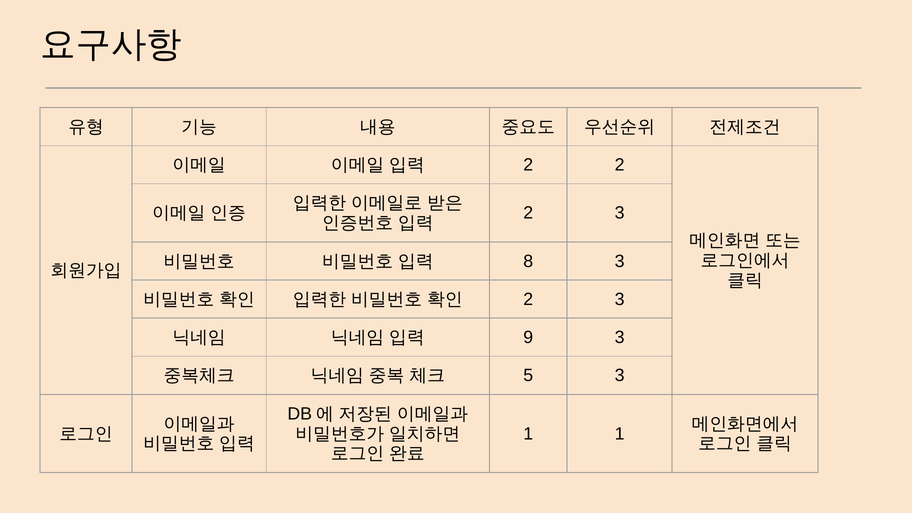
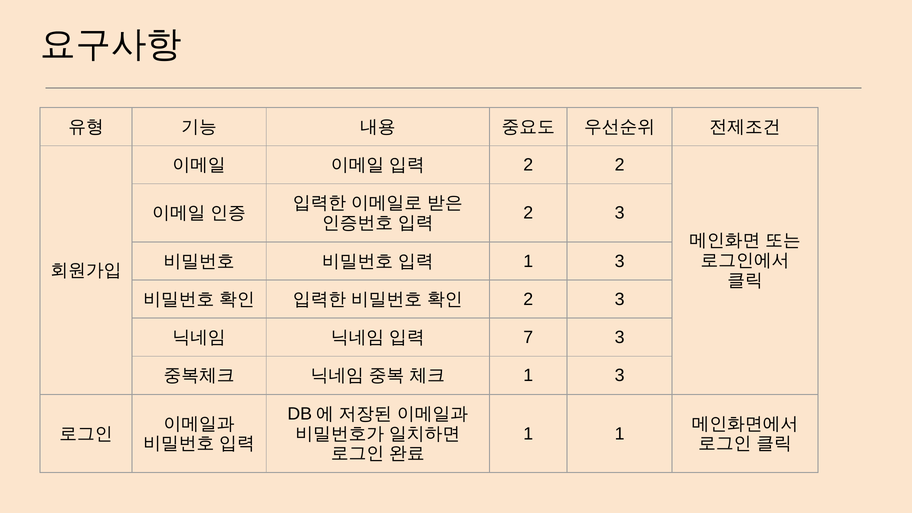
8: 8 -> 1 (528, 261)
9: 9 -> 7 (528, 337)
5: 5 -> 1 (528, 376)
